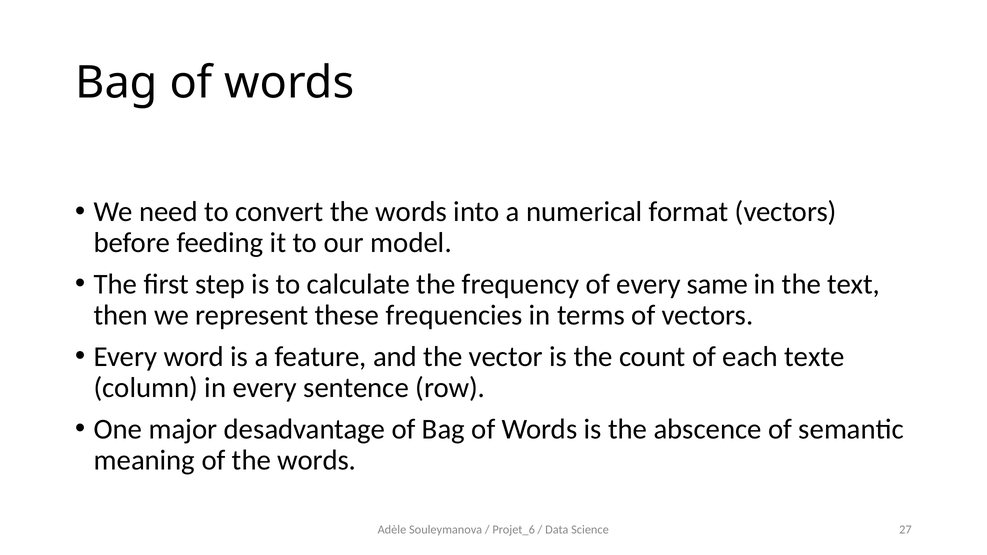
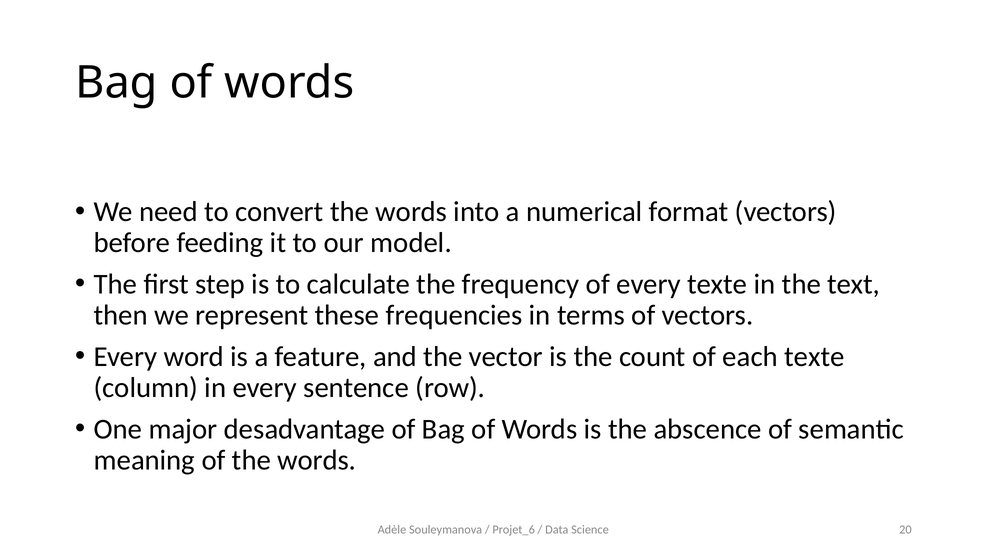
every same: same -> texte (717, 284)
27: 27 -> 20 (905, 530)
